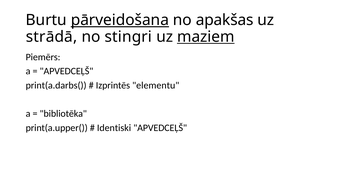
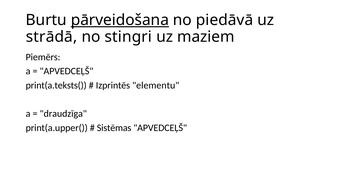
apakšas: apakšas -> piedāvā (225, 20)
maziem underline: present -> none (206, 37)
print(a.darbs(: print(a.darbs( -> print(a.teksts( (56, 85)
bibliotēka: bibliotēka -> draudzīga (63, 113)
Identiski: Identiski -> Sistēmas (114, 127)
